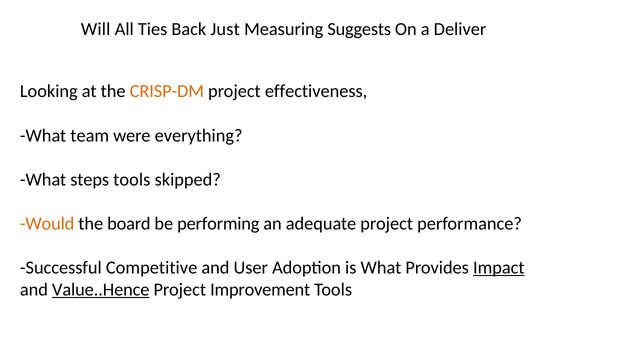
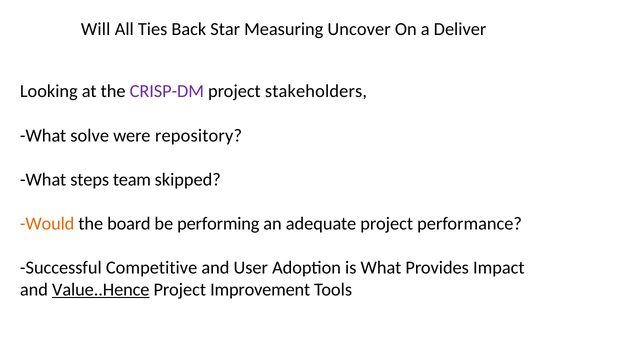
Just: Just -> Star (225, 29)
Suggests: Suggests -> Uncover (359, 29)
CRISP-DM colour: orange -> purple (167, 91)
effectiveness: effectiveness -> stakeholders (316, 91)
team: team -> solve (90, 135)
everything: everything -> repository (198, 135)
steps tools: tools -> team (132, 179)
Impact underline: present -> none (499, 268)
